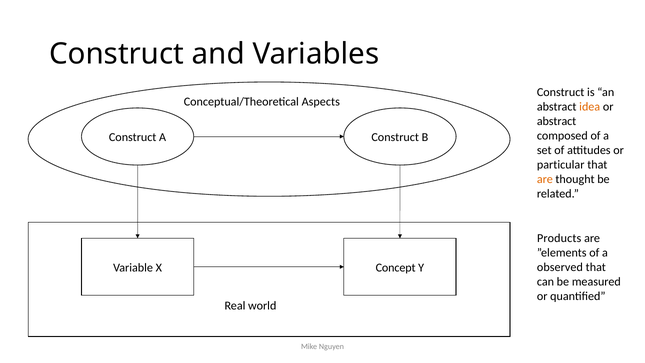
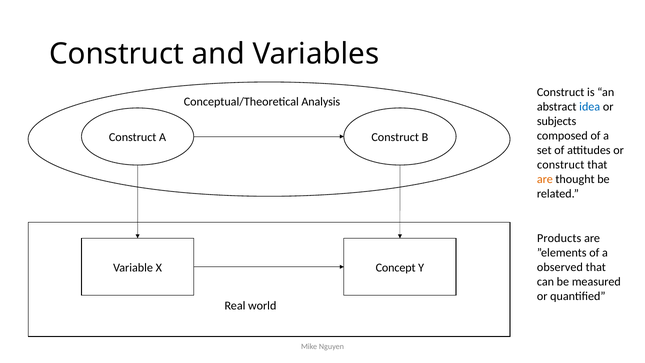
Aspects: Aspects -> Analysis (321, 101)
idea colour: orange -> blue (590, 107)
abstract: abstract -> subjects (557, 121)
particular: particular -> construct (561, 165)
